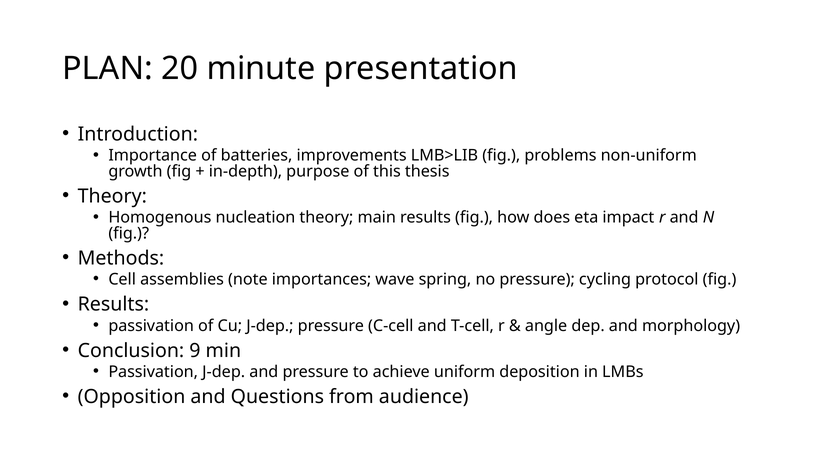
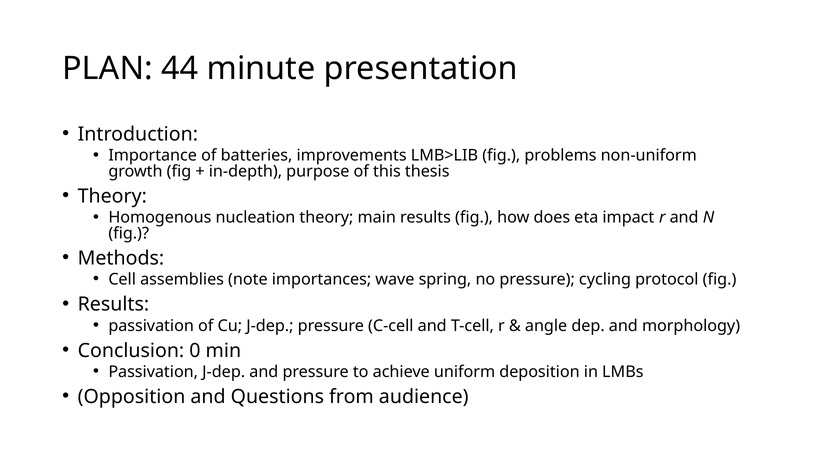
20: 20 -> 44 (180, 69)
9: 9 -> 0 (195, 351)
